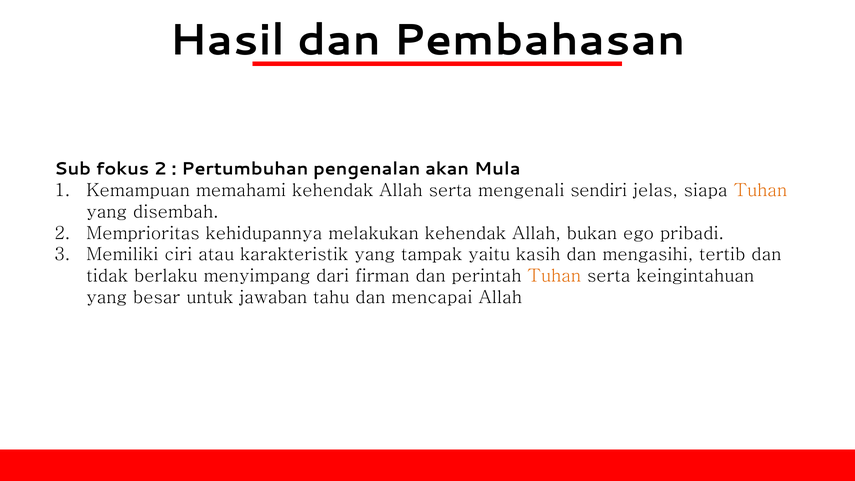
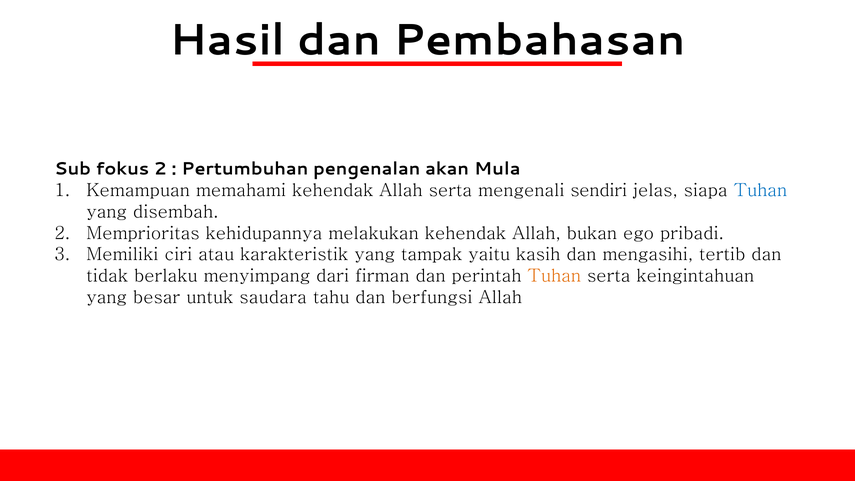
Tuhan colour: orange -> blue (760, 190)
jawaban: jawaban -> saudara (273, 297)
mencapai: mencapai -> berfungsi (432, 297)
